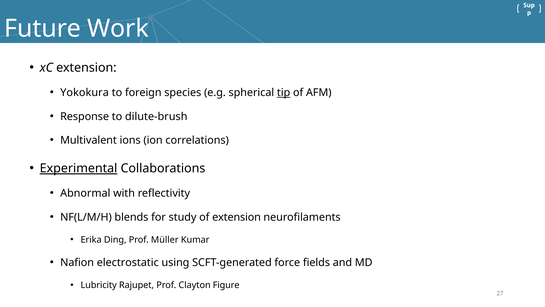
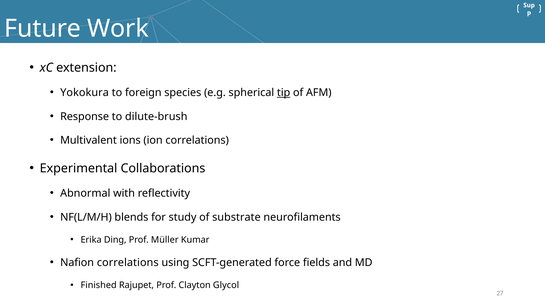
Experimental underline: present -> none (79, 168)
of extension: extension -> substrate (236, 217)
Nafion electrostatic: electrostatic -> correlations (128, 262)
Lubricity: Lubricity -> Finished (99, 285)
Figure: Figure -> Glycol (226, 285)
